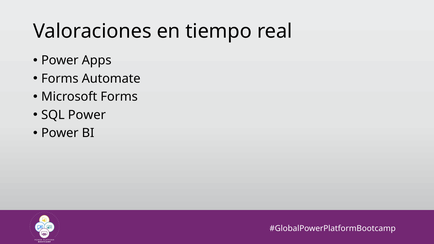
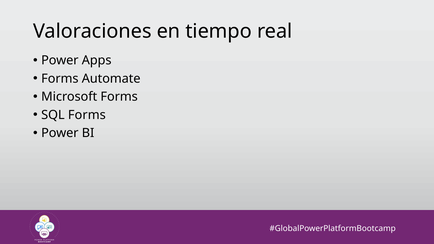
SQL Power: Power -> Forms (87, 115)
